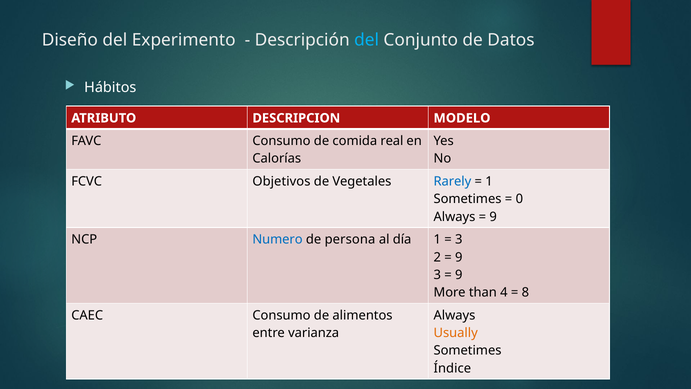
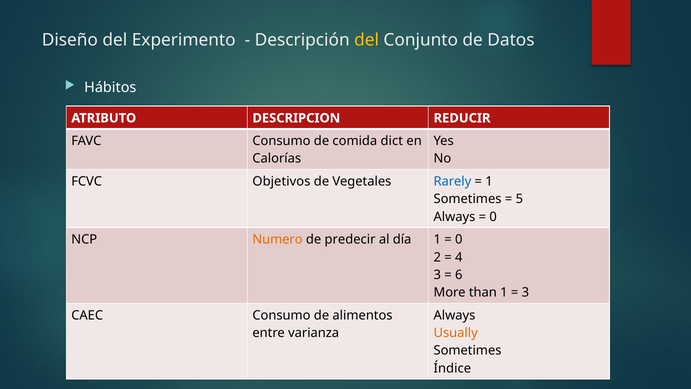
del colour: light blue -> yellow (367, 40)
MODELO: MODELO -> REDUCIR (462, 118)
real: real -> dict (392, 141)
0: 0 -> 5 (519, 199)
9: 9 -> 0 (493, 217)
Numero colour: blue -> orange (278, 239)
persona: persona -> predecir (350, 239)
3: 3 -> 0 (459, 239)
9: 9 -> 4 (459, 257)
9: 9 -> 6 (459, 275)
than 4: 4 -> 1 (504, 292)
8: 8 -> 3 (525, 292)
